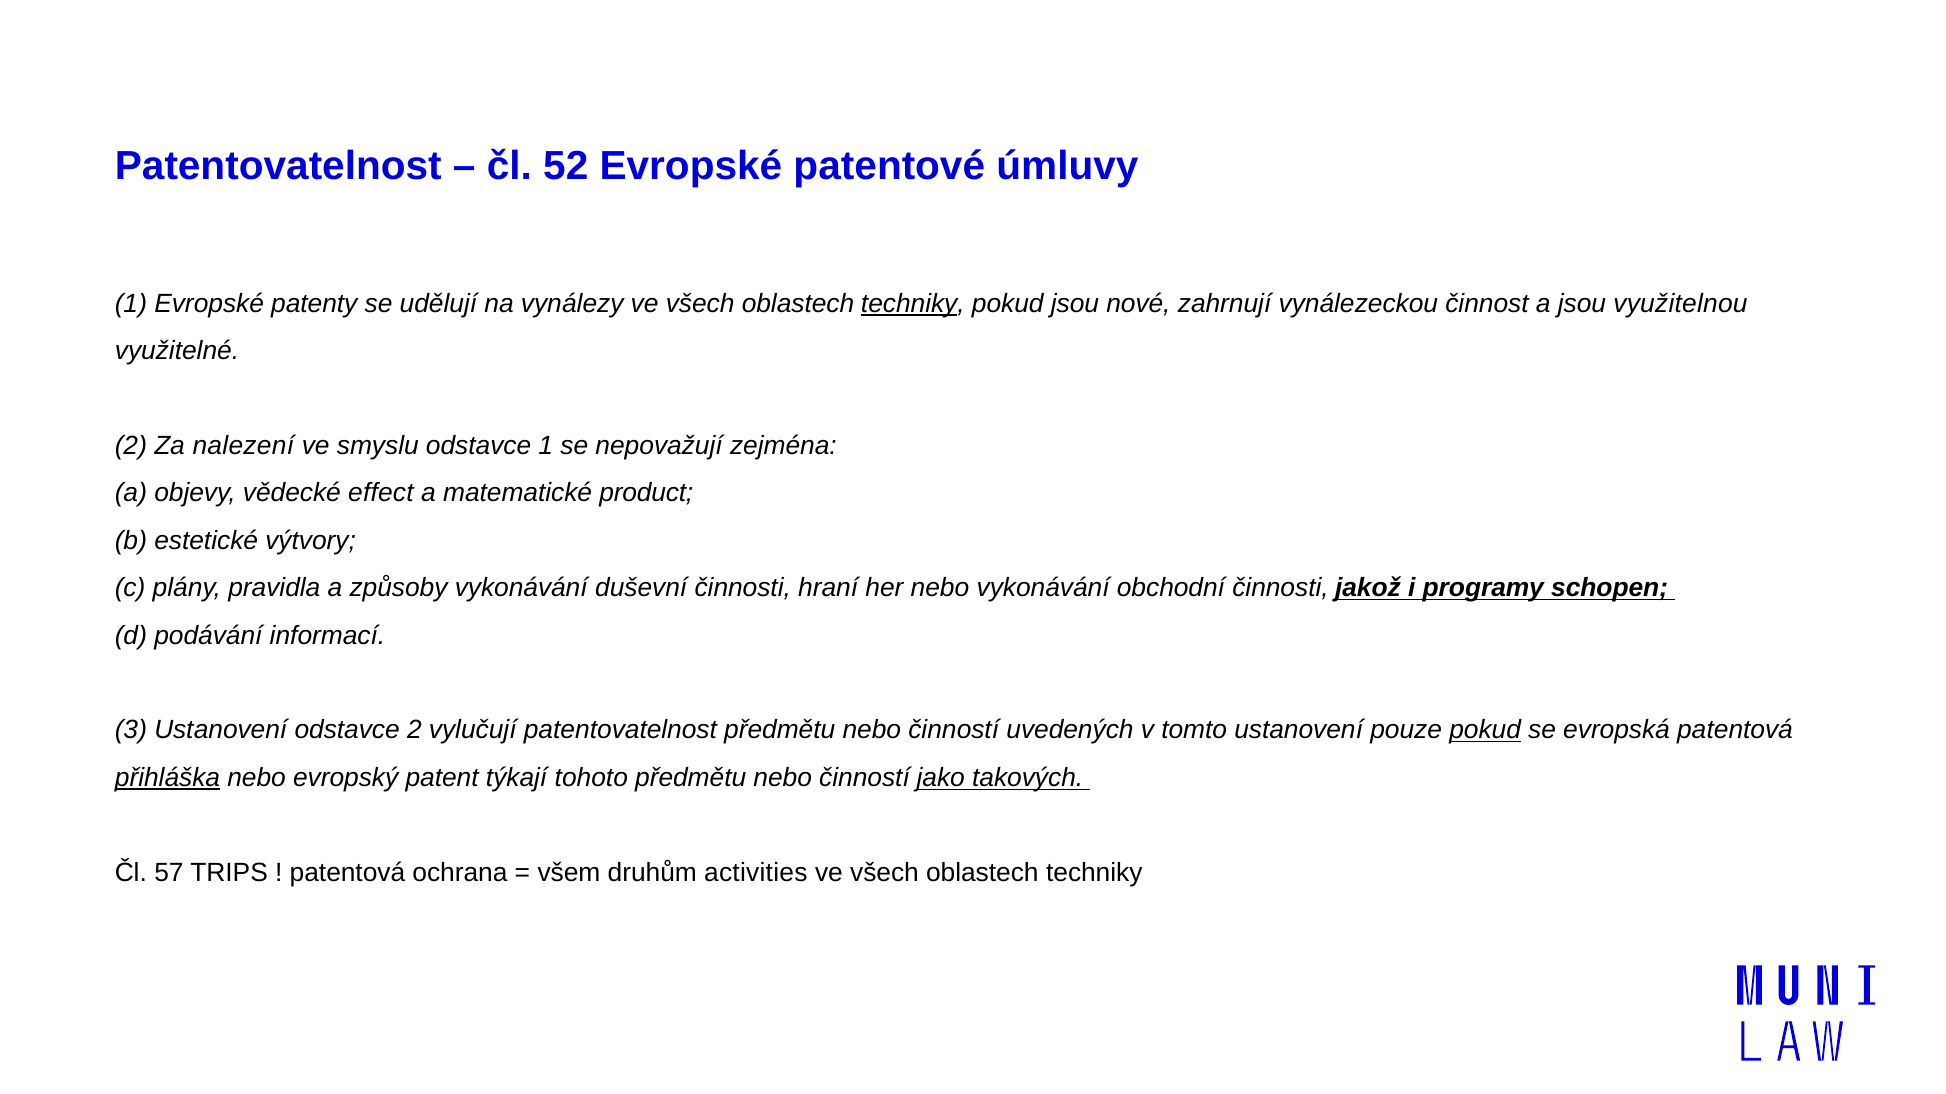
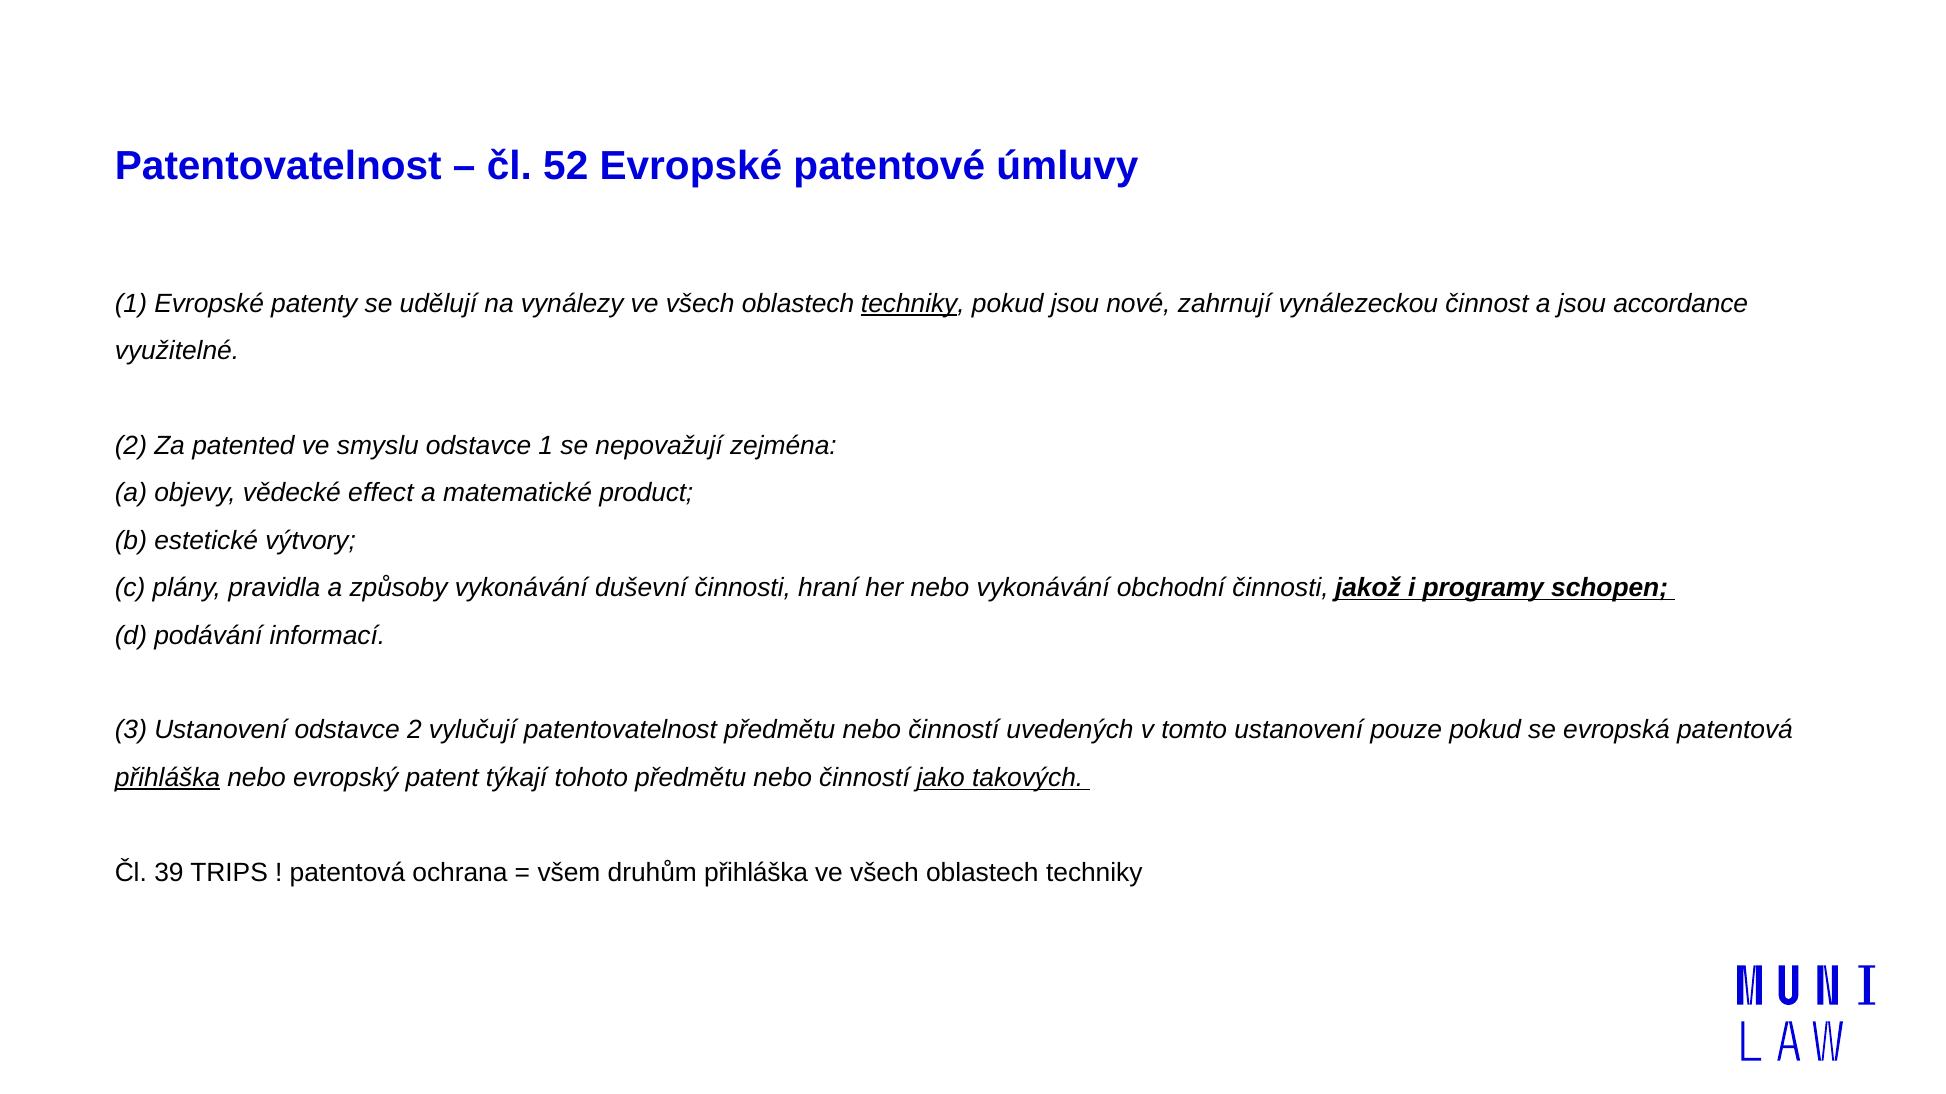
využitelnou: využitelnou -> accordance (1681, 304)
nalezení: nalezení -> patented (243, 446)
pokud underline: present -> none (1485, 731)
57: 57 -> 39 (169, 873)
druhům activities: activities -> přihláška (756, 873)
